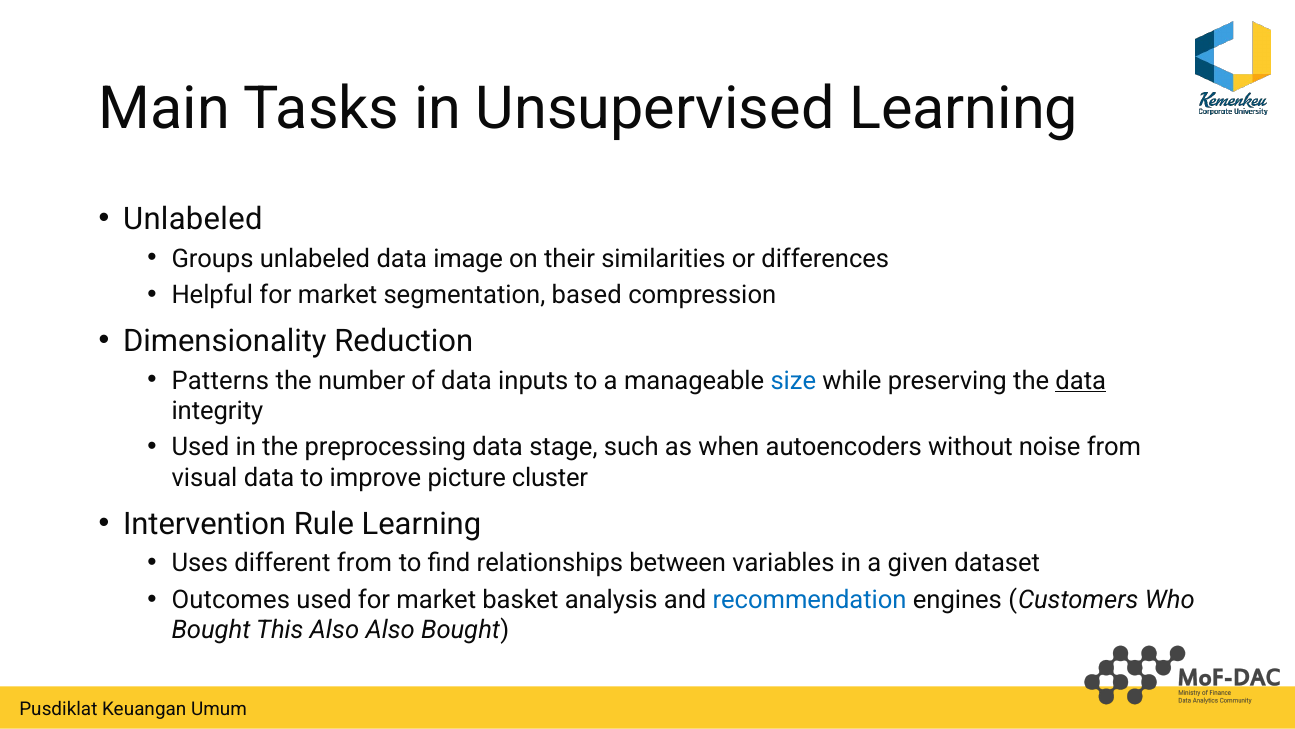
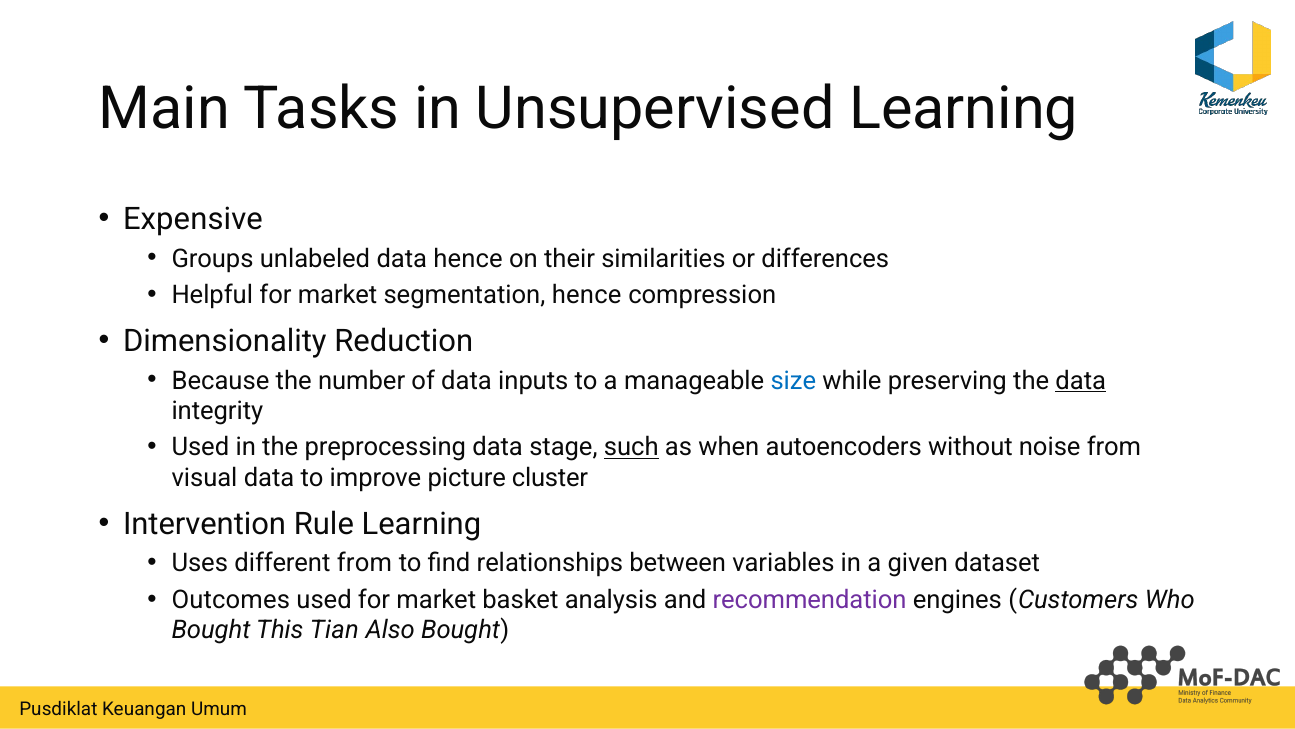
Unlabeled: Unlabeled -> Expensive (193, 219)
data image: image -> hence (468, 258)
segmentation based: based -> hence (587, 295)
Patterns: Patterns -> Because (220, 380)
such underline: none -> present (631, 447)
recommendation colour: blue -> purple (810, 599)
This Also: Also -> Tian (334, 630)
